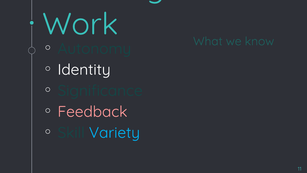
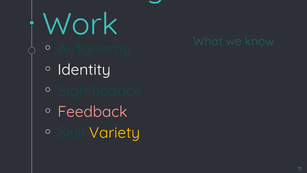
Variety colour: light blue -> yellow (114, 133)
